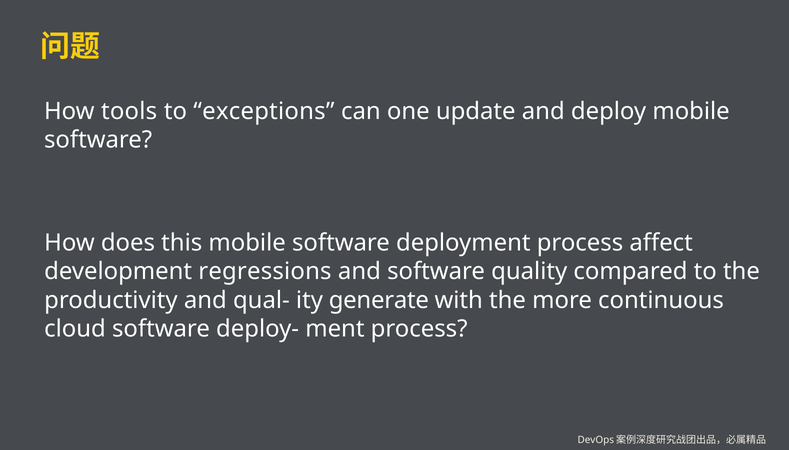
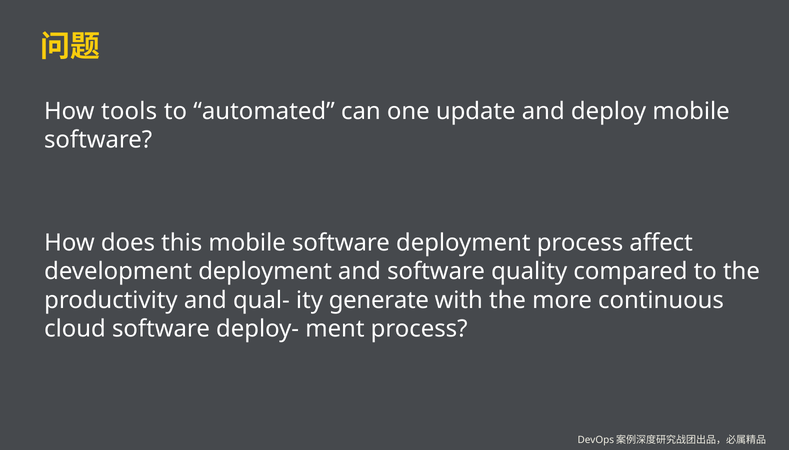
exceptions: exceptions -> automated (264, 111)
development regressions: regressions -> deployment (265, 271)
